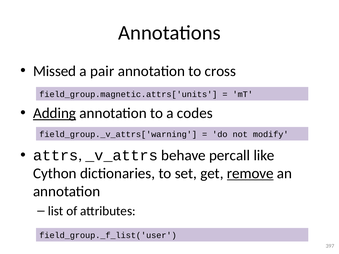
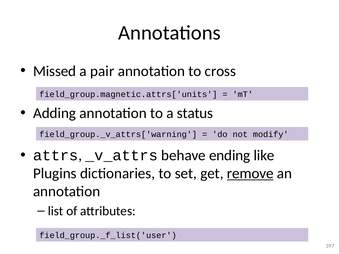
Adding underline: present -> none (55, 113)
codes: codes -> status (195, 113)
percall: percall -> ending (230, 156)
Cython: Cython -> Plugins (55, 174)
